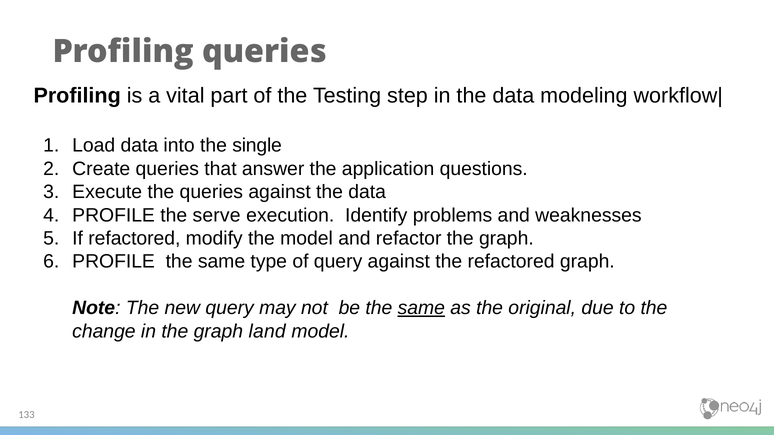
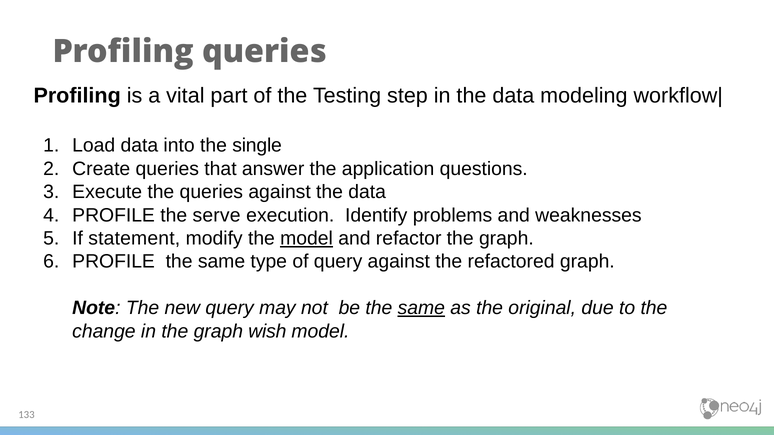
If refactored: refactored -> statement (134, 239)
model underline: none -> present (307, 239)
land: land -> wish (267, 331)
